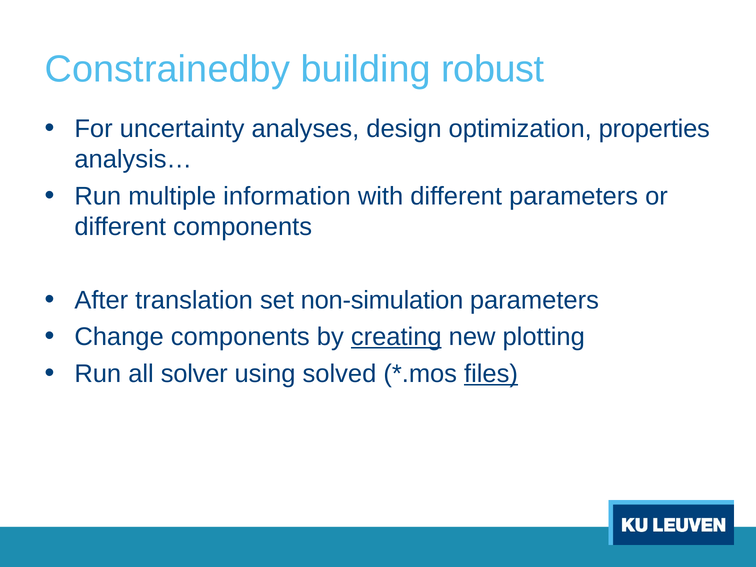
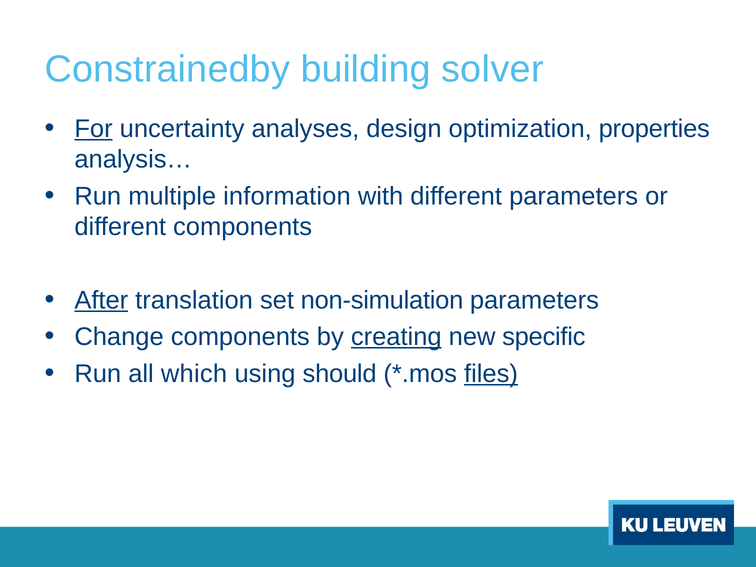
robust: robust -> solver (492, 69)
For underline: none -> present (94, 129)
After underline: none -> present (101, 300)
plotting: plotting -> specific (544, 337)
solver: solver -> which (194, 374)
solved: solved -> should (340, 374)
